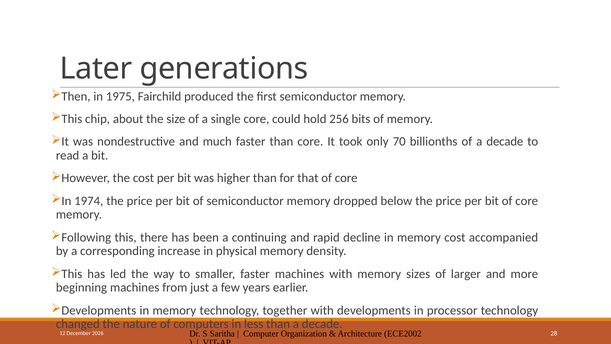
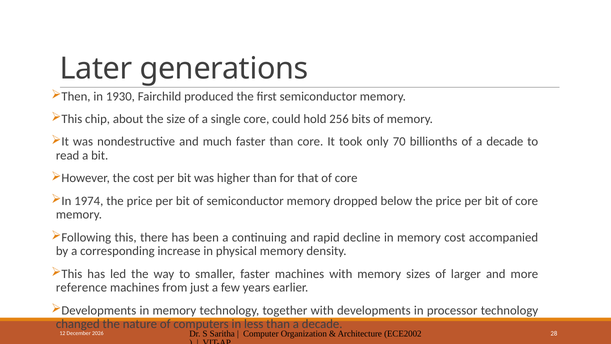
1975: 1975 -> 1930 (120, 96)
beginning: beginning -> reference (81, 287)
